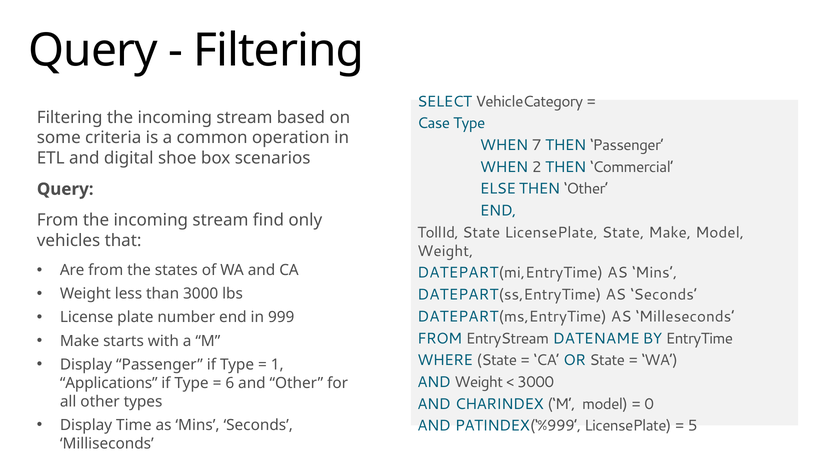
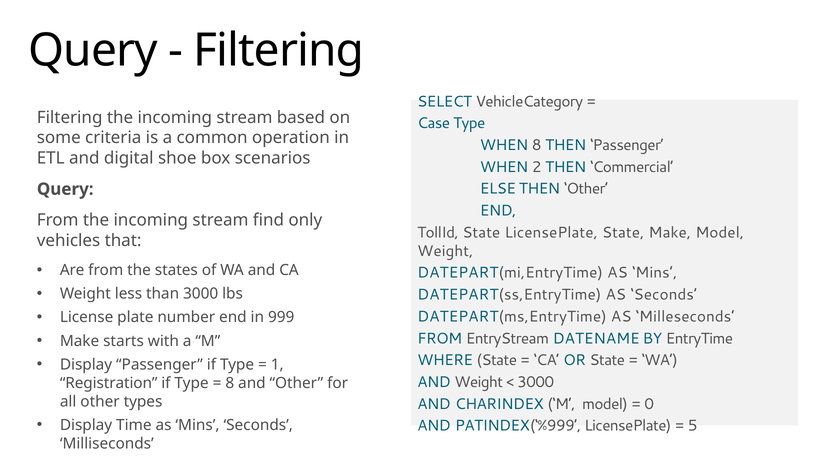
WHEN 7: 7 -> 8 (537, 145)
Applications: Applications -> Registration (109, 383)
6: 6 -> 8 (230, 383)
